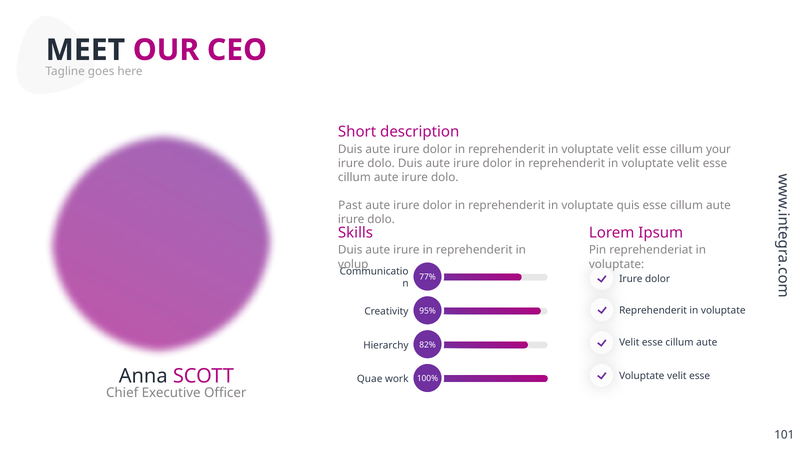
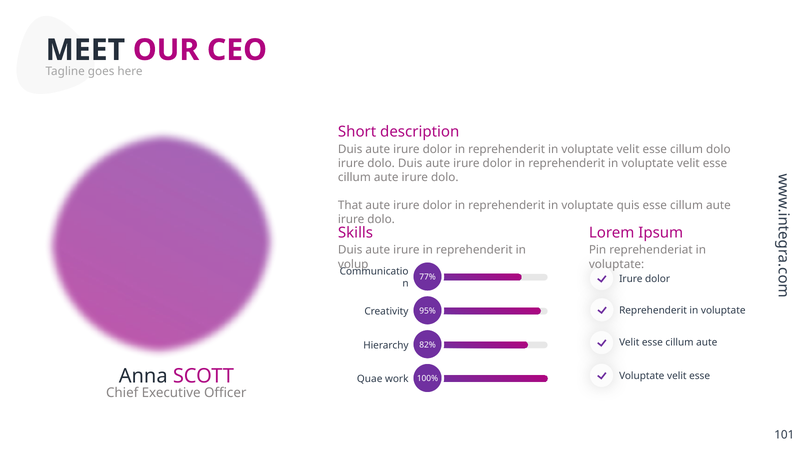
cillum your: your -> dolo (718, 149)
Past: Past -> That (350, 205)
